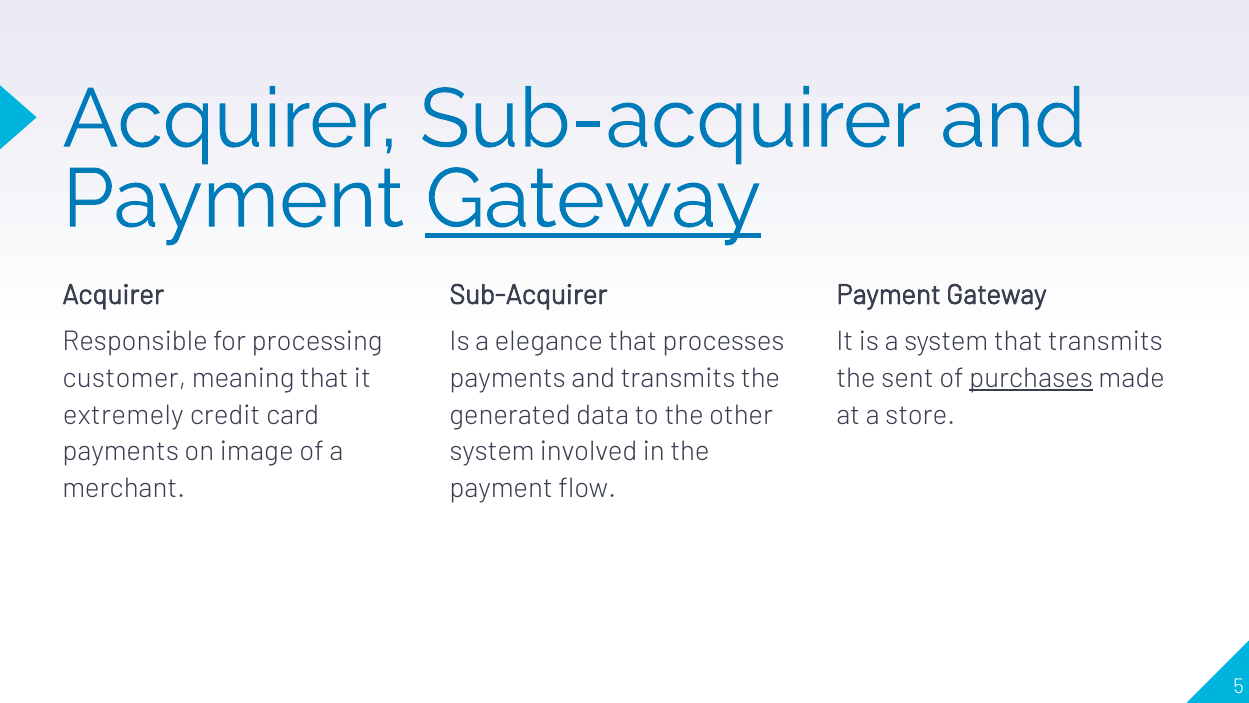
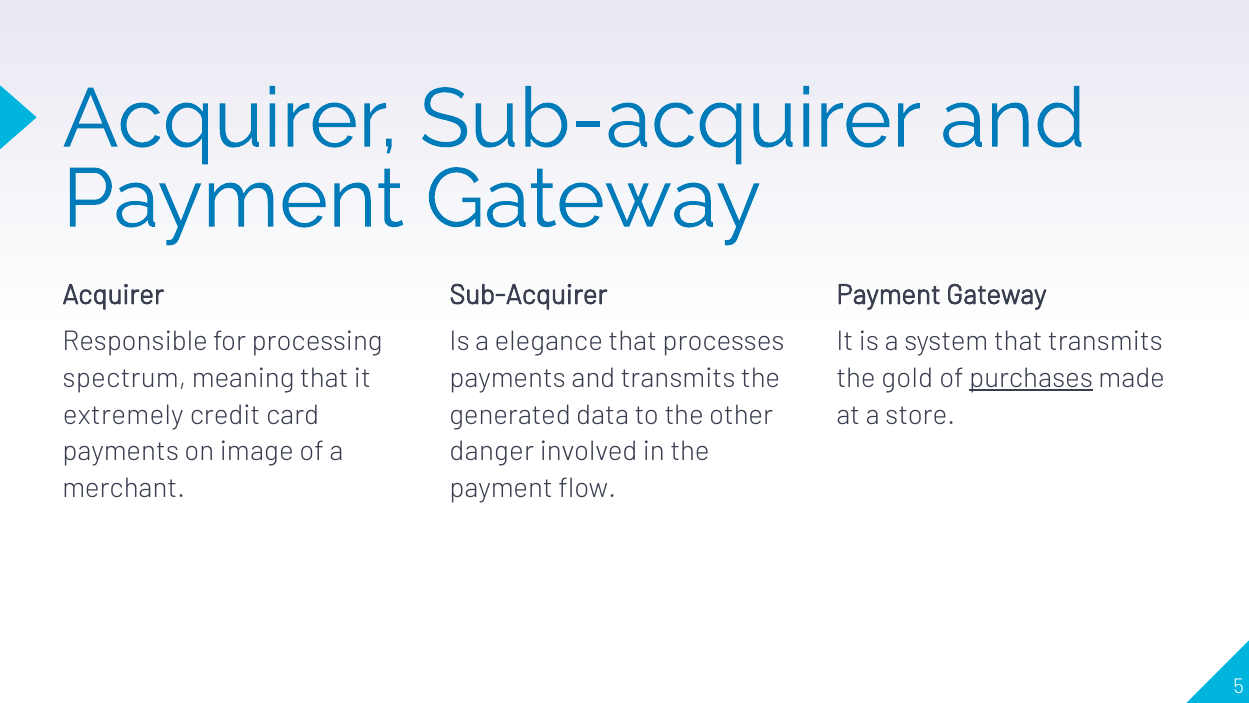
Gateway underline: present -> none (593, 199)
customer: customer -> spectrum (124, 378)
sent: sent -> gold (907, 378)
system: system -> danger (492, 451)
